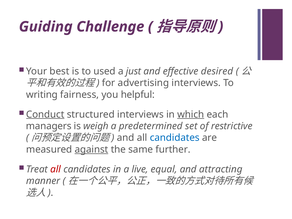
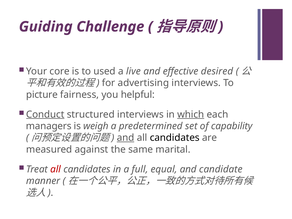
best: best -> core (60, 71)
just: just -> live (133, 71)
writing: writing -> picture (42, 95)
restrictive: restrictive -> capability (232, 126)
and underline: none -> present (126, 138)
candidates colour: blue -> black (175, 138)
against underline: present -> none (91, 149)
further: further -> marital (173, 149)
live: live -> full (140, 169)
attracting: attracting -> candidate (221, 169)
